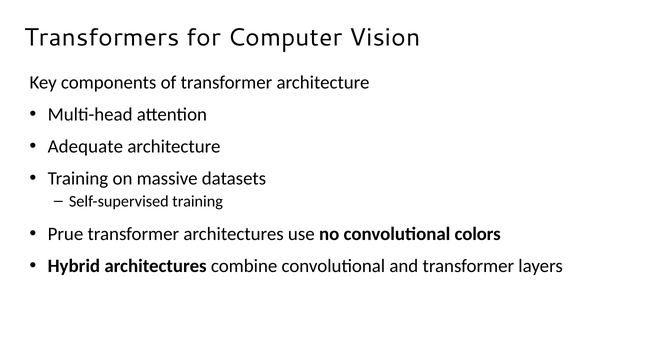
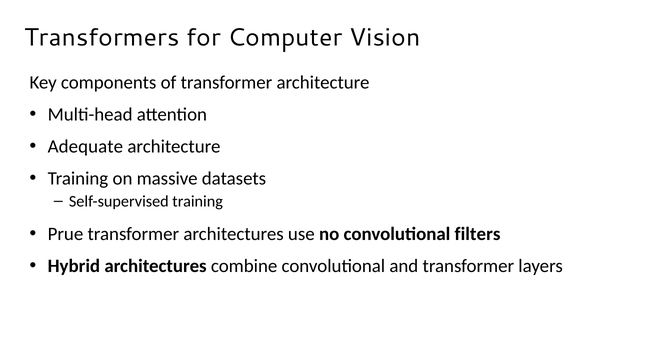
colors: colors -> filters (478, 234)
